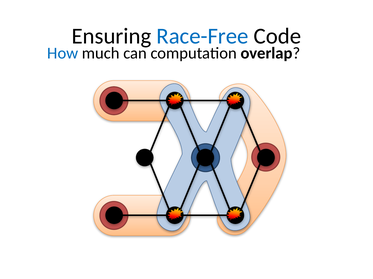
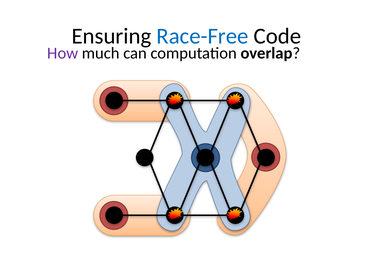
How colour: blue -> purple (63, 53)
